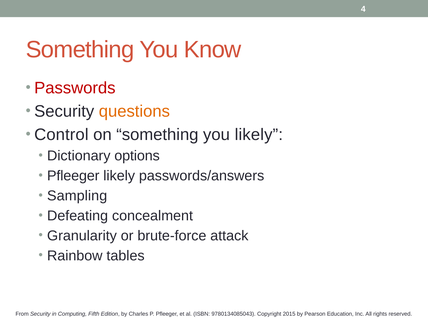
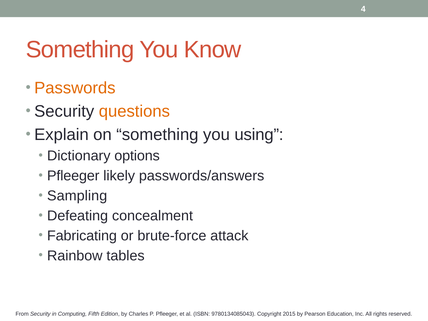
Passwords colour: red -> orange (75, 88)
Control: Control -> Explain (61, 135)
you likely: likely -> using (259, 135)
Granularity: Granularity -> Fabricating (82, 236)
